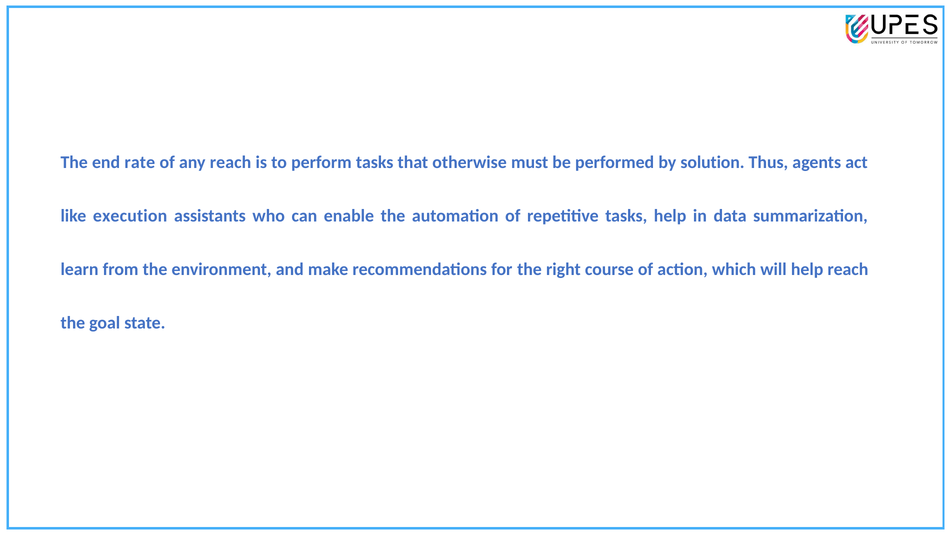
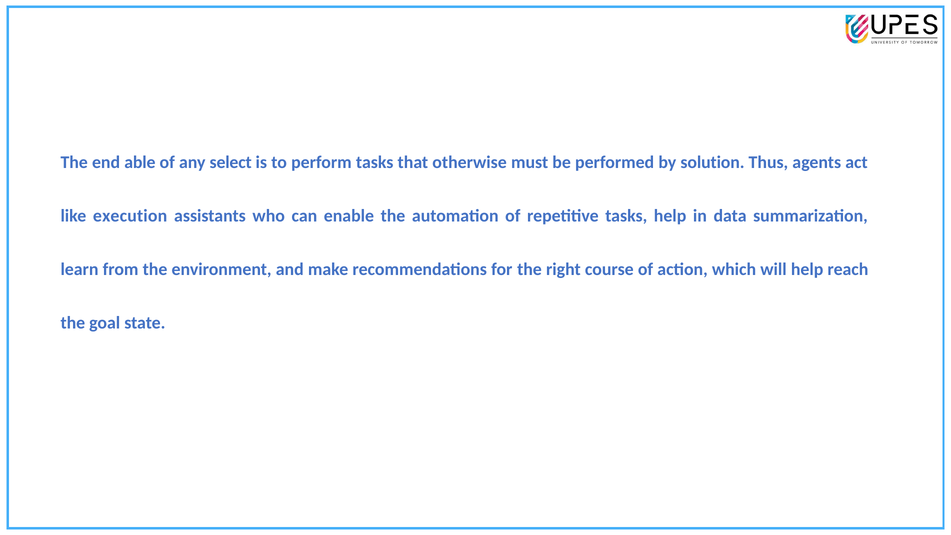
rate: rate -> able (140, 162)
any reach: reach -> select (231, 162)
